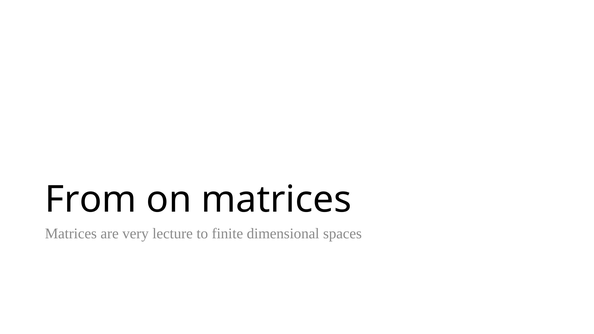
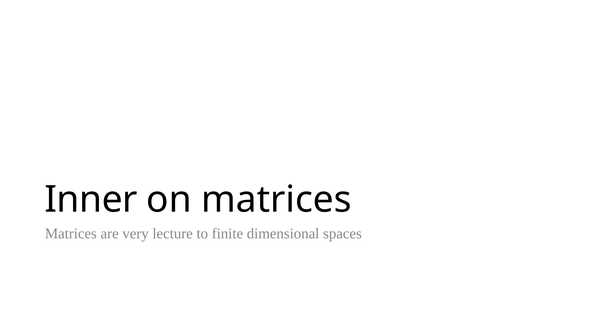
From: From -> Inner (91, 200)
